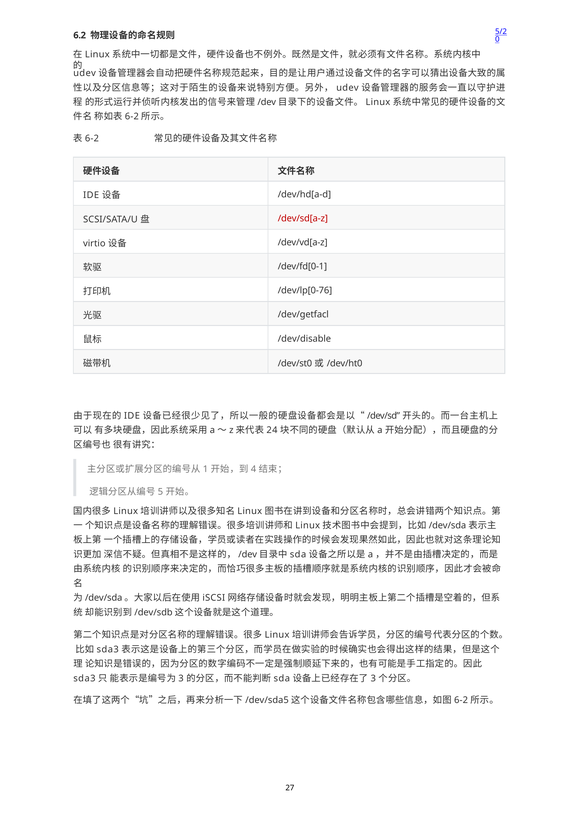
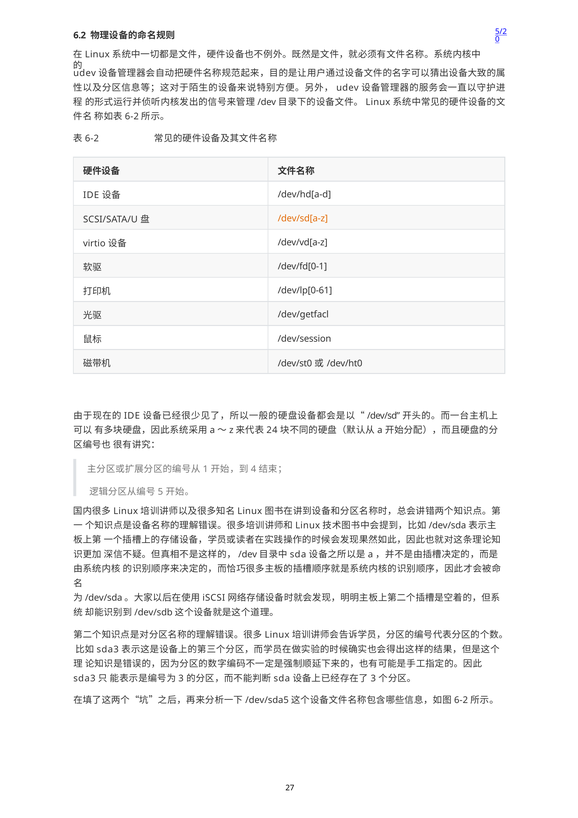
/dev/sd[a-z colour: red -> orange (303, 218)
/dev/lp[0-76: /dev/lp[0-76 -> /dev/lp[0-61 (305, 291)
/dev/disable: /dev/disable -> /dev/session (304, 339)
